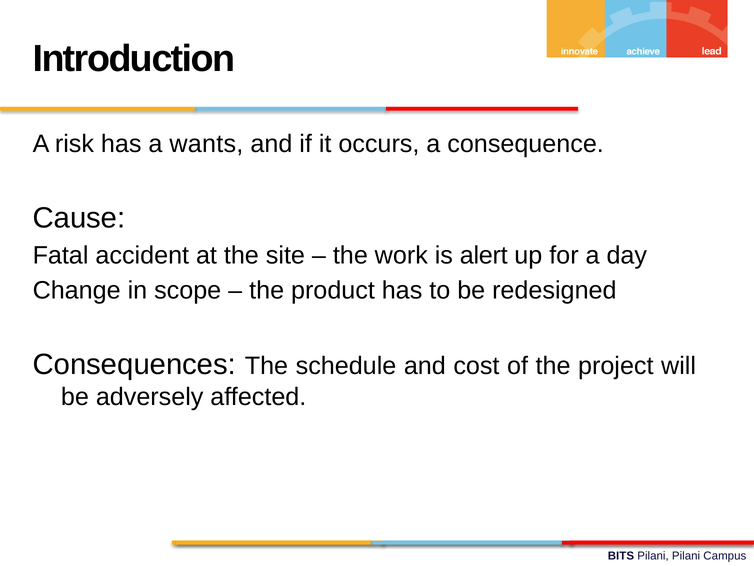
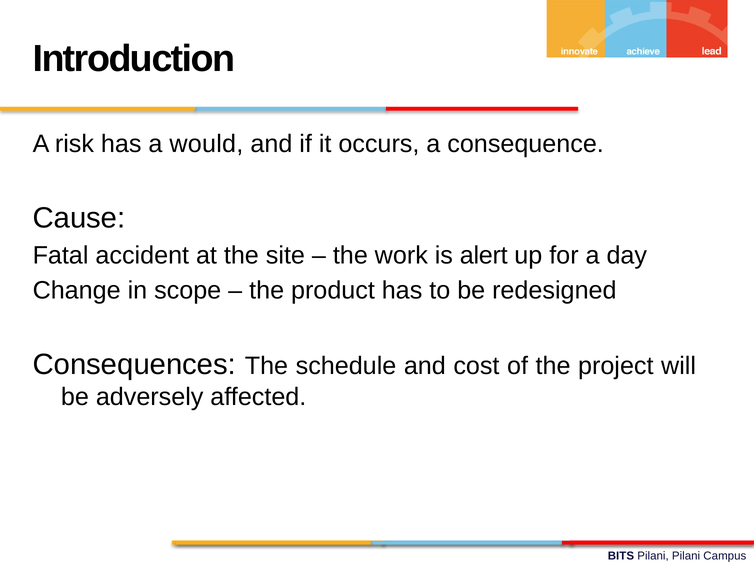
wants: wants -> would (206, 144)
